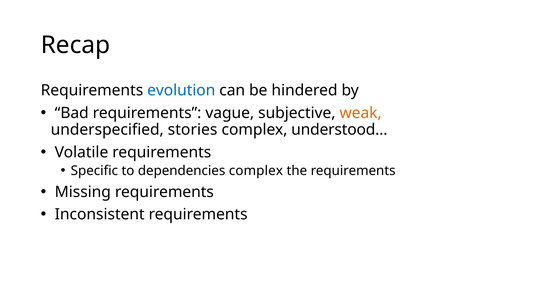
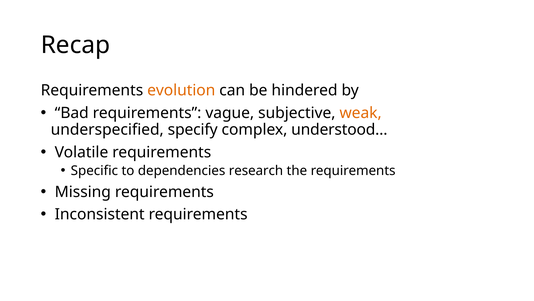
evolution colour: blue -> orange (181, 90)
stories: stories -> specify (193, 129)
dependencies complex: complex -> research (256, 170)
